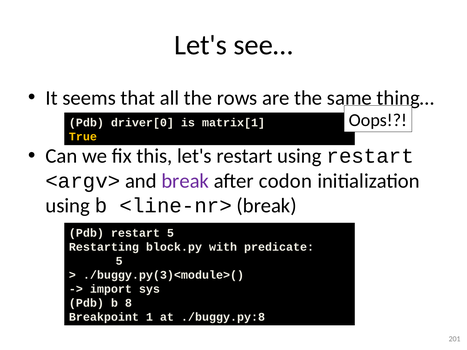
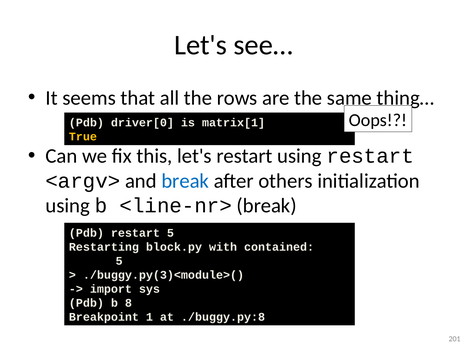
break colour: purple -> blue (185, 181)
codon: codon -> others (286, 181)
predicate: predicate -> contained (279, 247)
